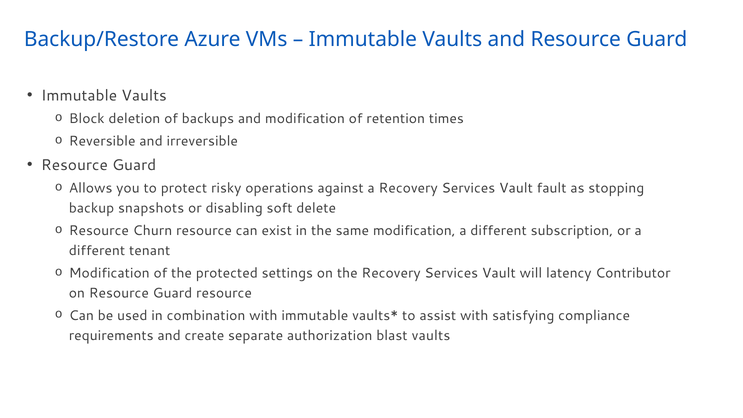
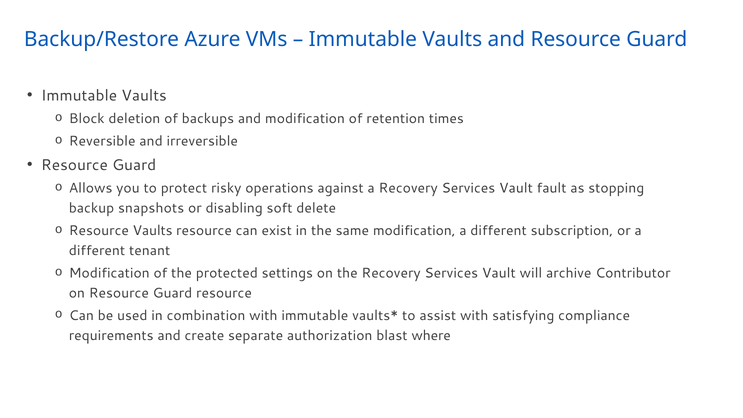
Resource Churn: Churn -> Vaults (153, 231)
latency: latency -> archive (569, 273)
blast vaults: vaults -> where (431, 336)
